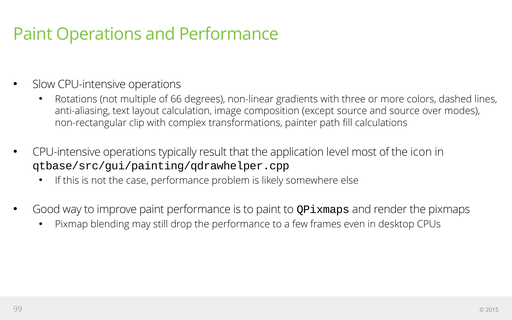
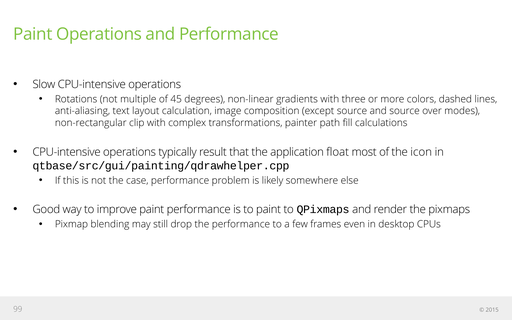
66: 66 -> 45 (176, 99)
level: level -> float (338, 152)
